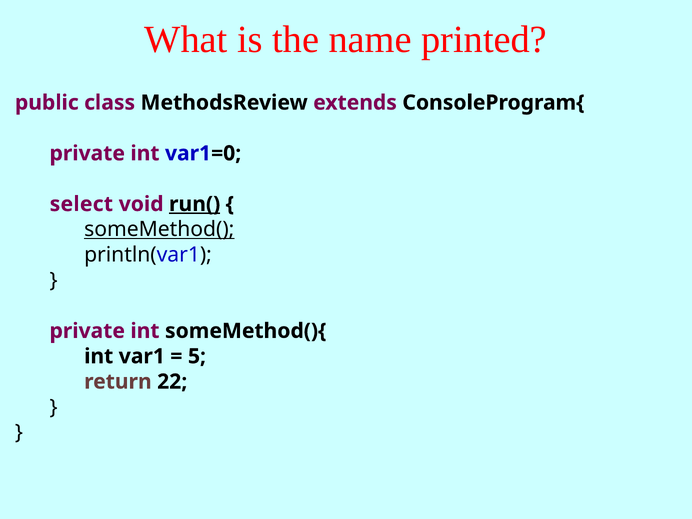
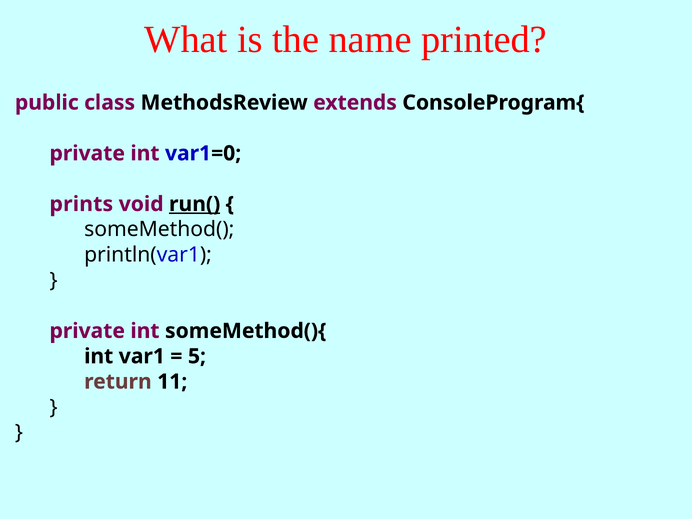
select: select -> prints (81, 204)
someMethod( underline: present -> none (159, 229)
22: 22 -> 11 (172, 382)
